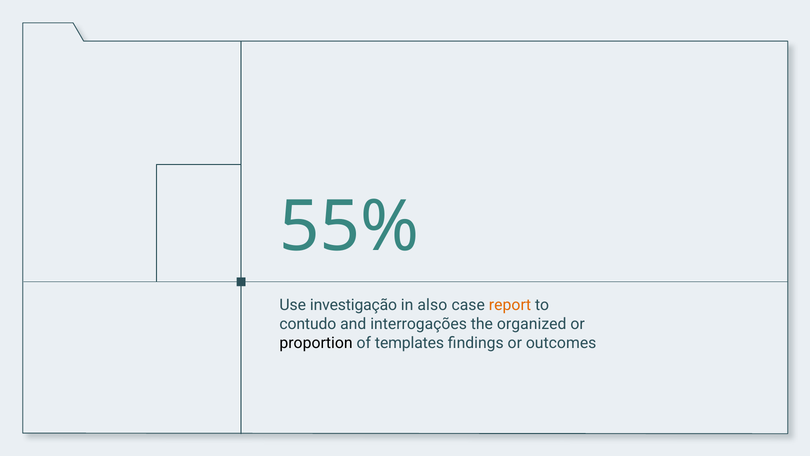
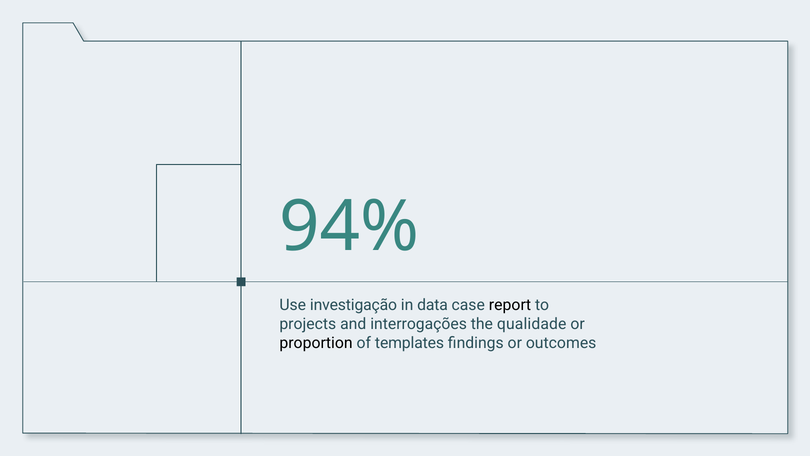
55%: 55% -> 94% (349, 227)
also: also -> data (433, 305)
report colour: orange -> black (510, 305)
contudo: contudo -> projects (308, 324)
organized: organized -> qualidade (532, 324)
